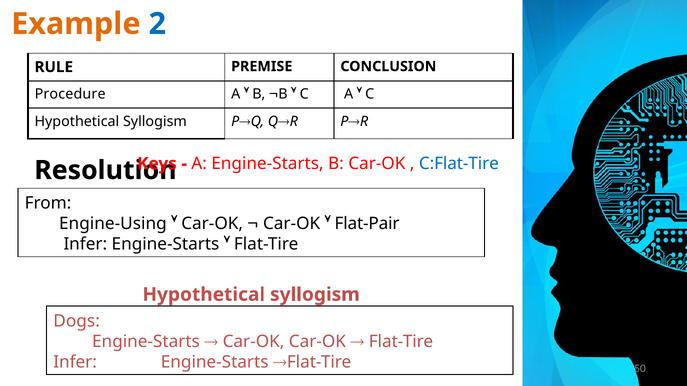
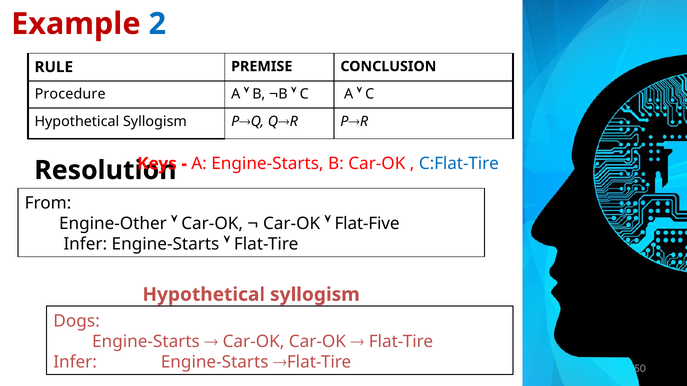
Example colour: orange -> red (76, 24)
Engine-Using: Engine-Using -> Engine-Other (113, 224)
Flat-Pair: Flat-Pair -> Flat-Five (367, 224)
